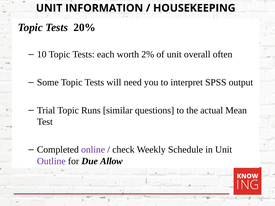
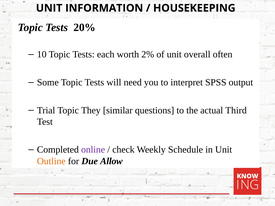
Runs: Runs -> They (91, 110)
Mean: Mean -> Third (236, 110)
Outline colour: purple -> orange (51, 161)
